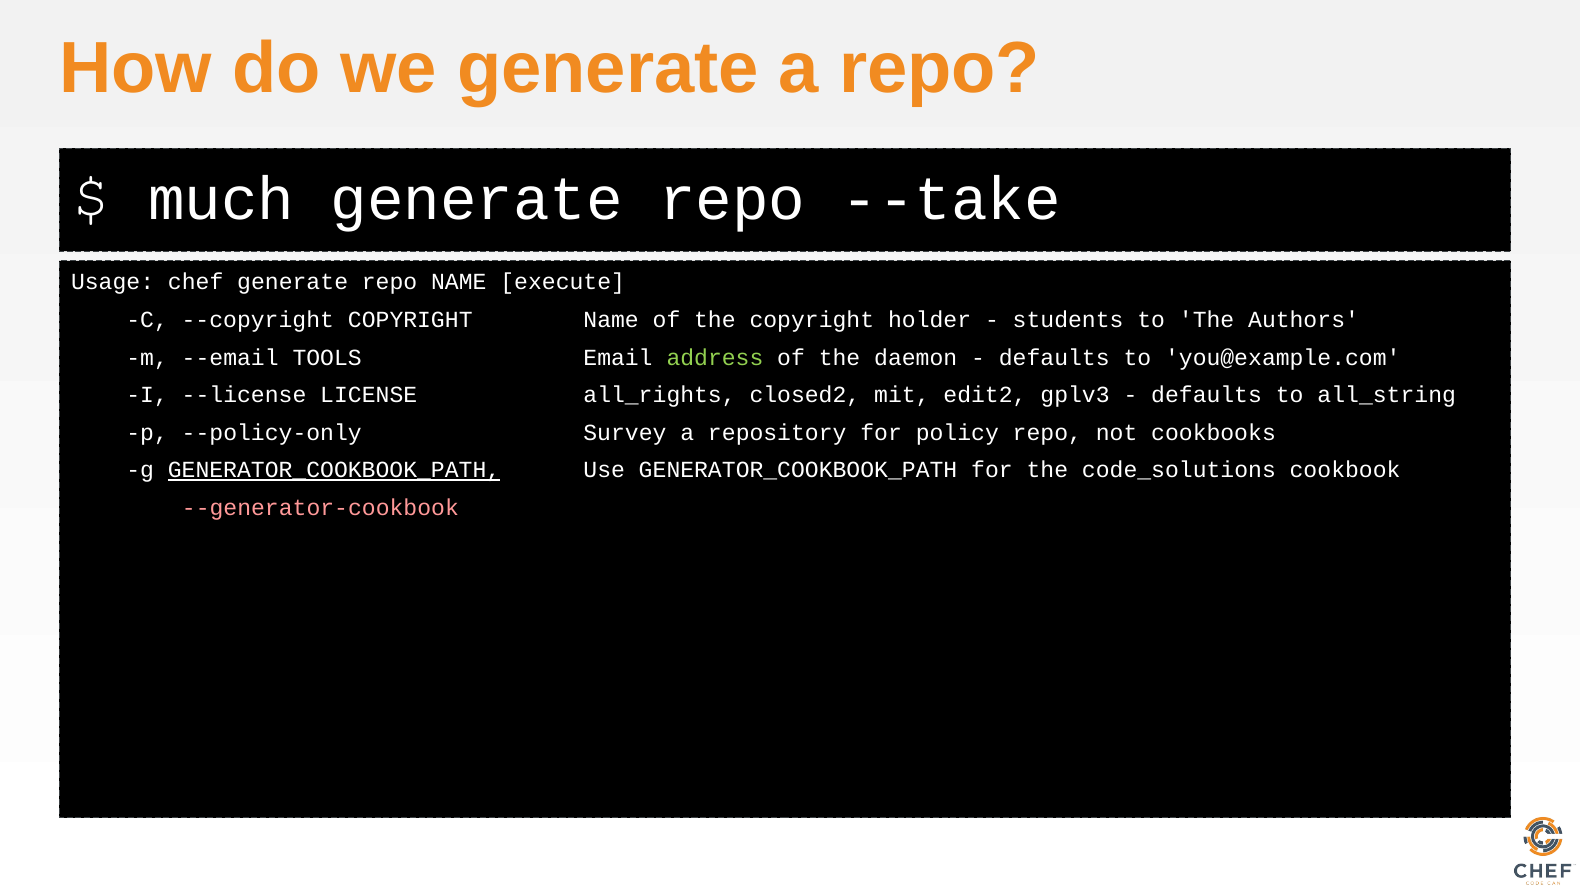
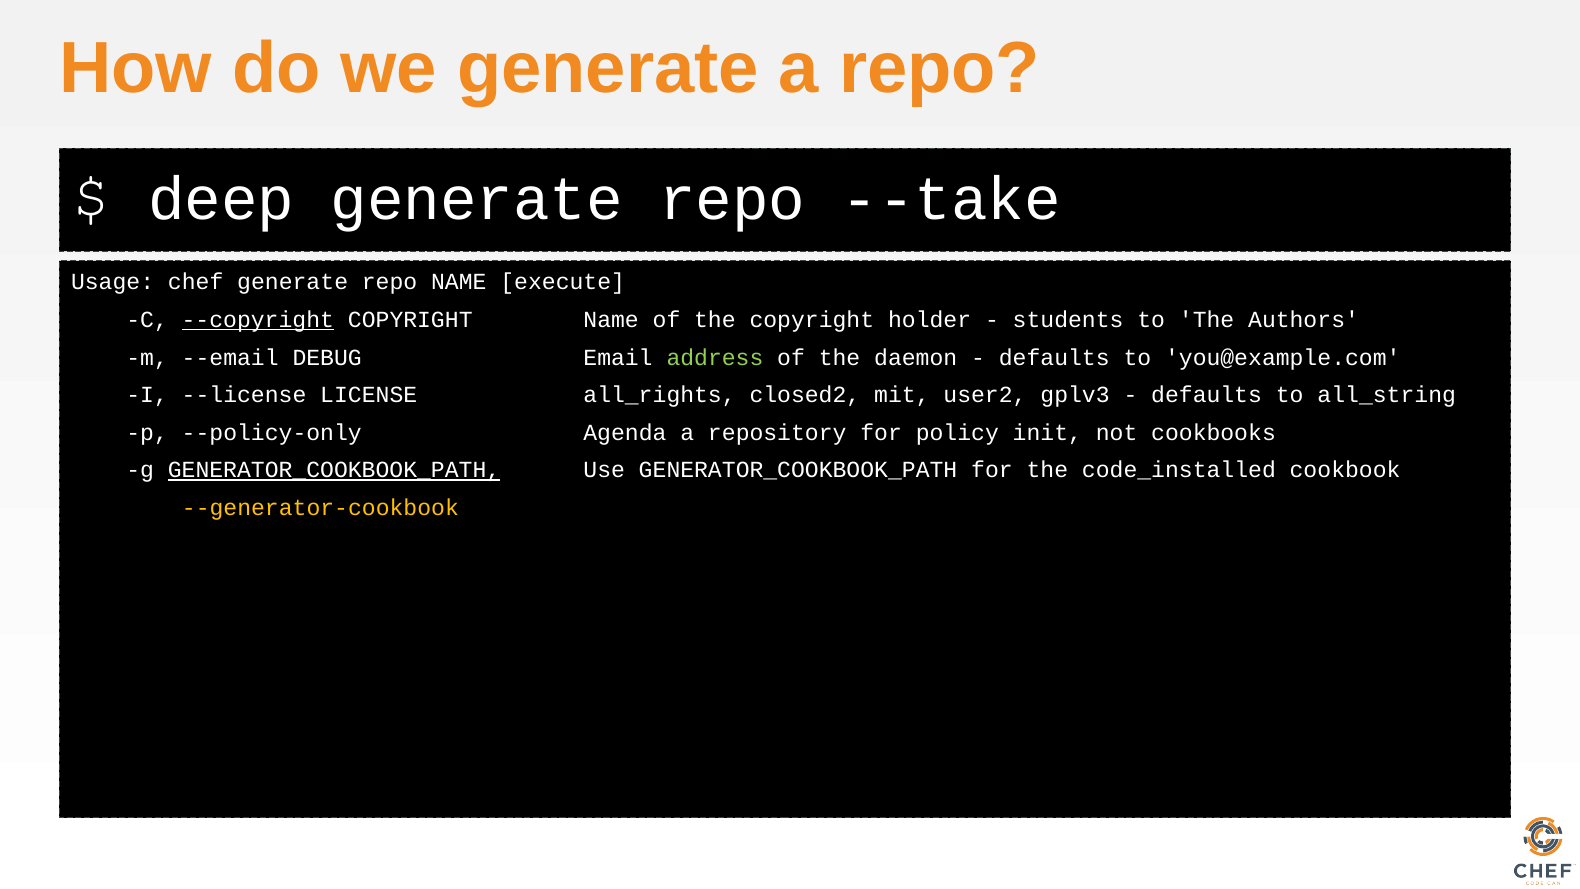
much: much -> deep (221, 200)
--copyright underline: none -> present (258, 320)
TOOLS: TOOLS -> DEBUG (327, 357)
edit2: edit2 -> user2 (985, 395)
Survey: Survey -> Agenda (625, 433)
policy repo: repo -> init (1047, 433)
code_solutions: code_solutions -> code_installed (1179, 470)
--generator-cookbook colour: pink -> yellow (320, 508)
